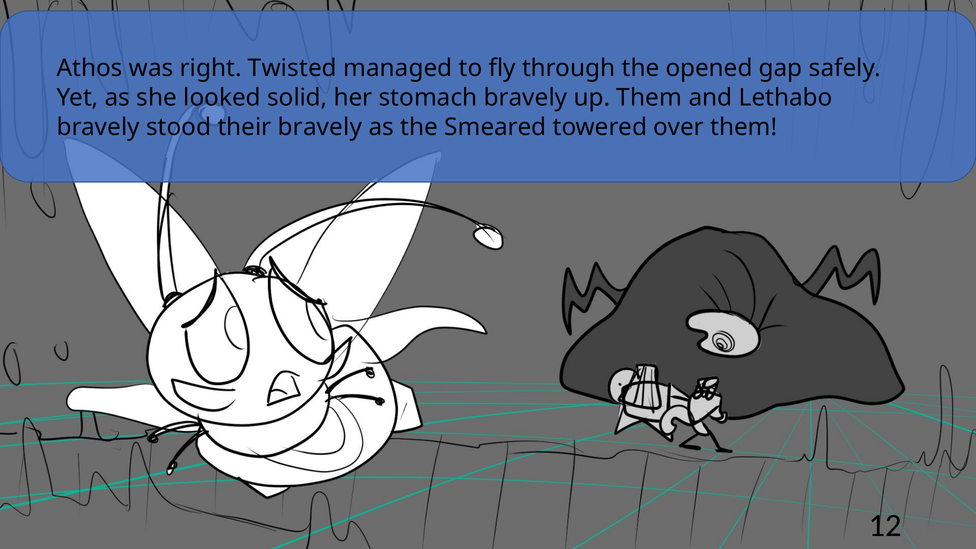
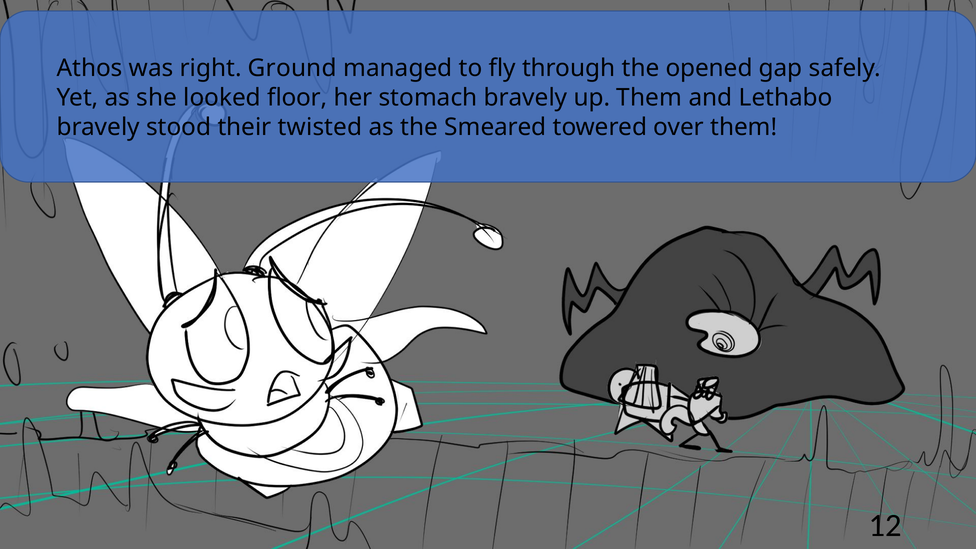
Twisted: Twisted -> Ground (292, 68)
solid: solid -> floor (297, 98)
their bravely: bravely -> twisted (320, 127)
